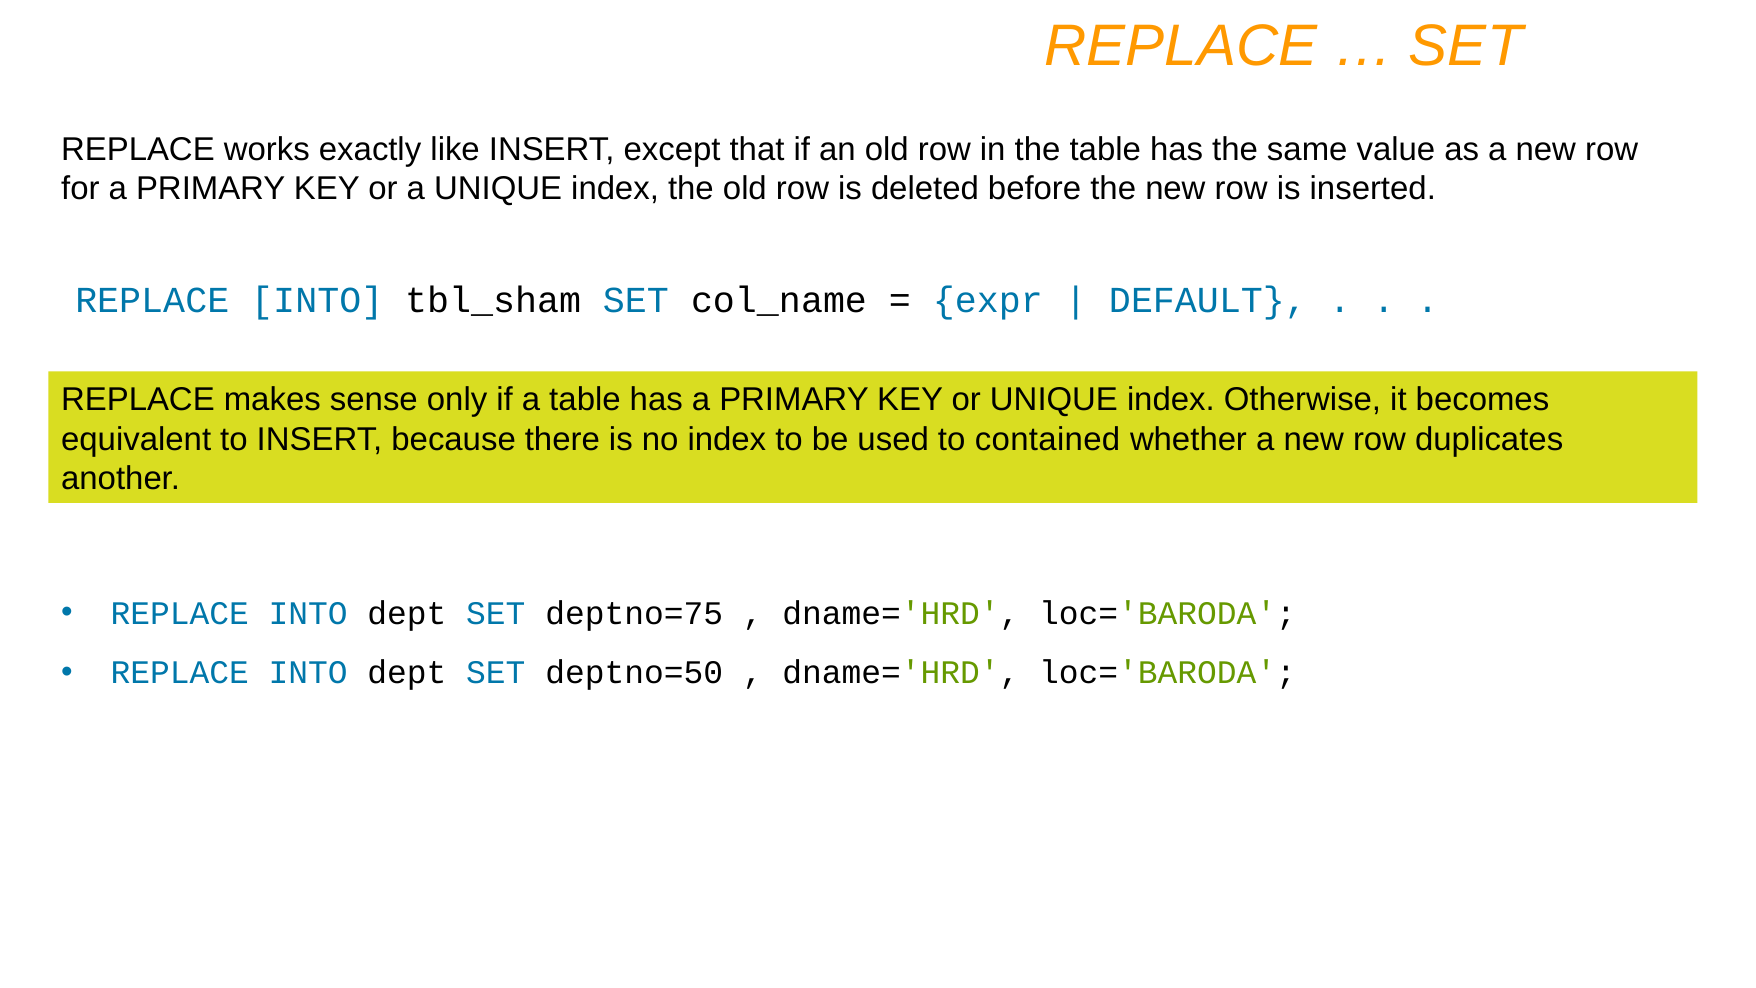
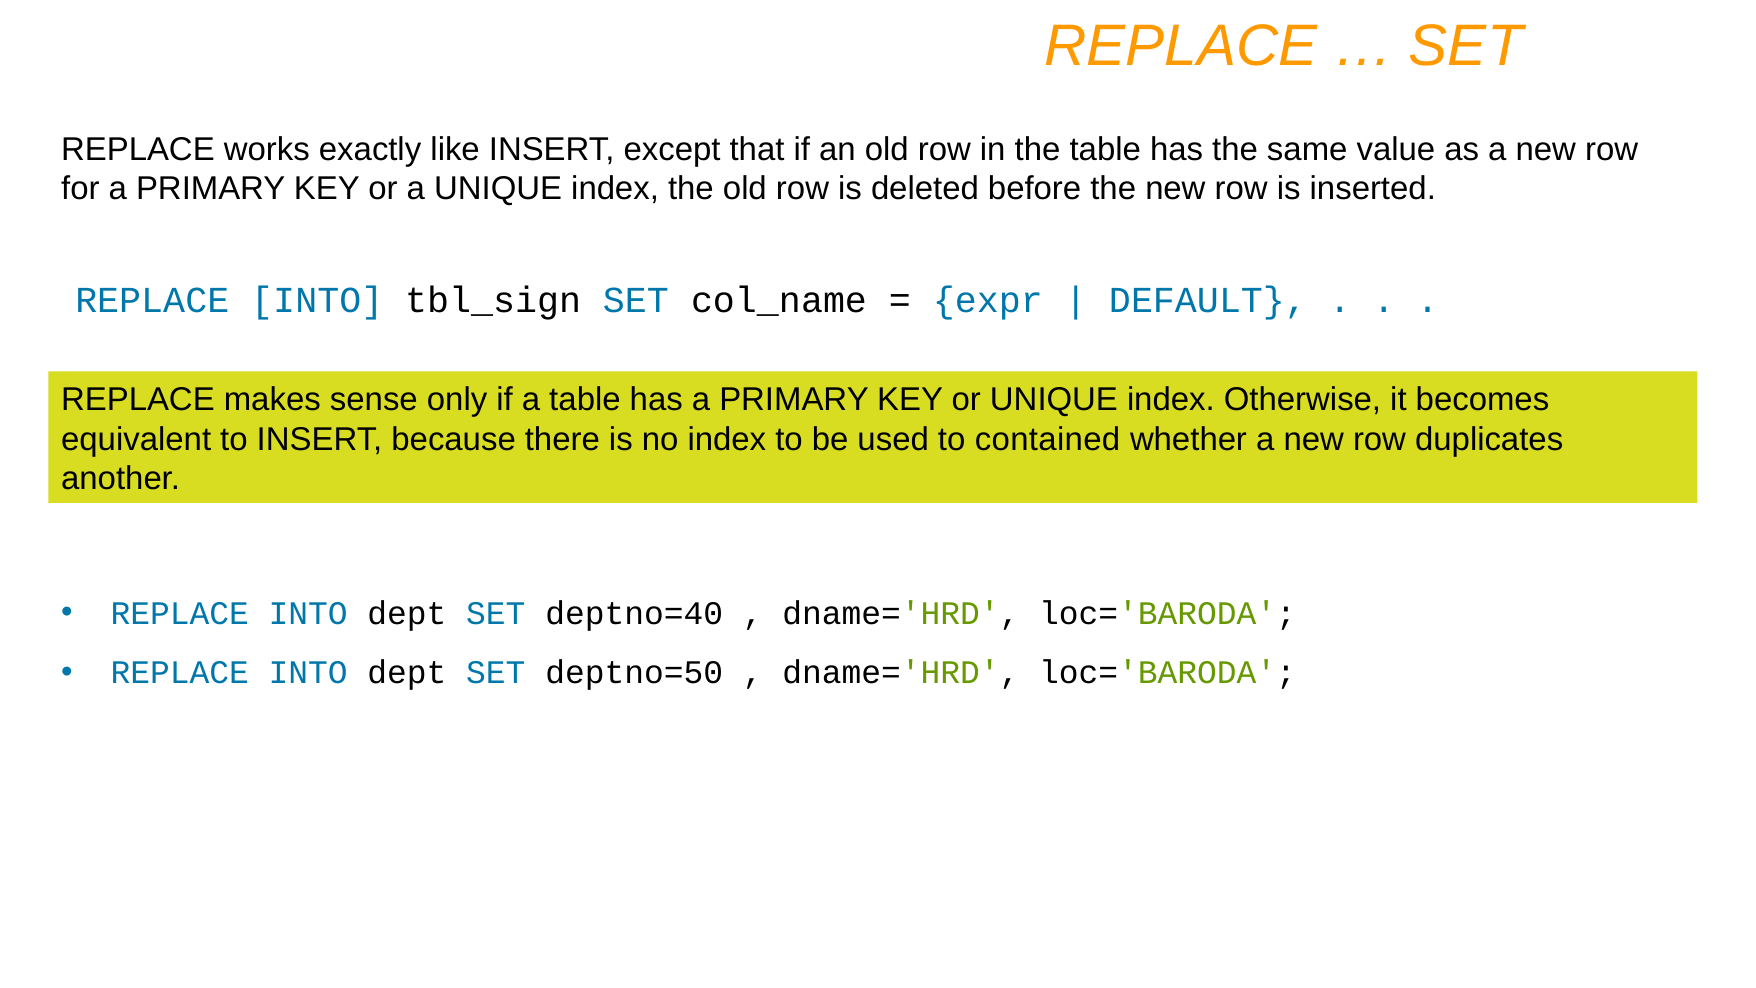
tbl_sham: tbl_sham -> tbl_sign (493, 300)
deptno=75: deptno=75 -> deptno=40 (634, 614)
